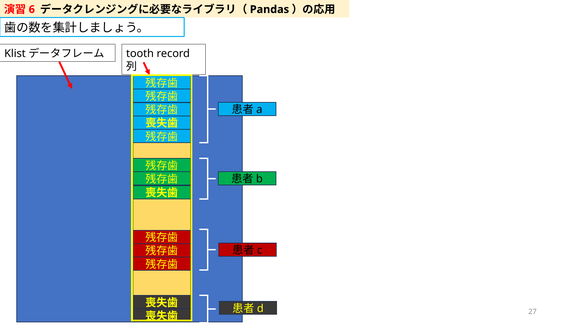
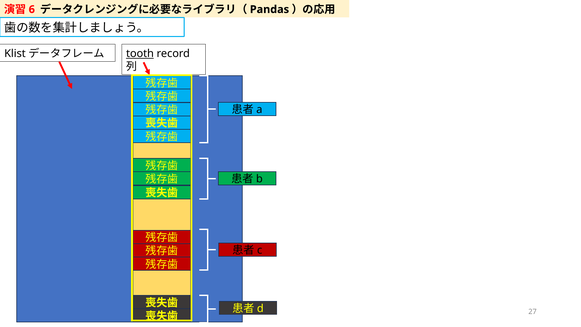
tooth underline: none -> present (140, 53)
